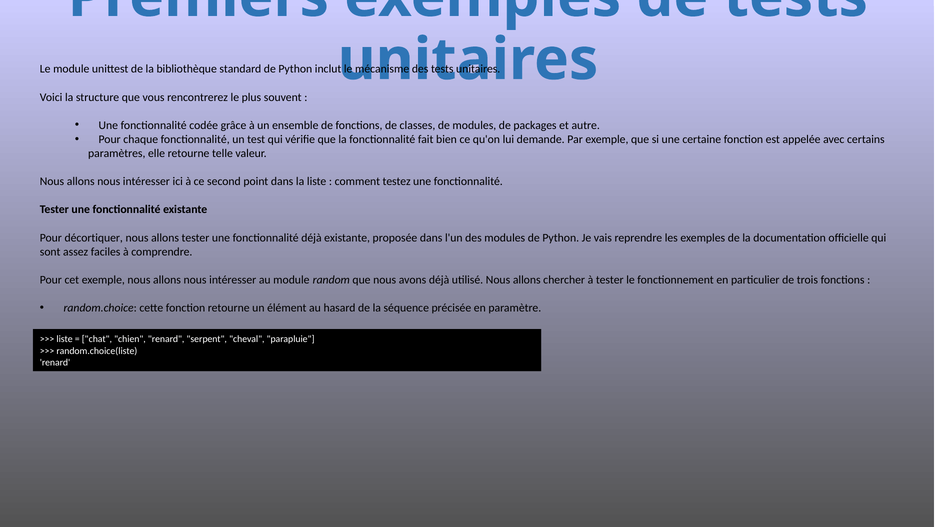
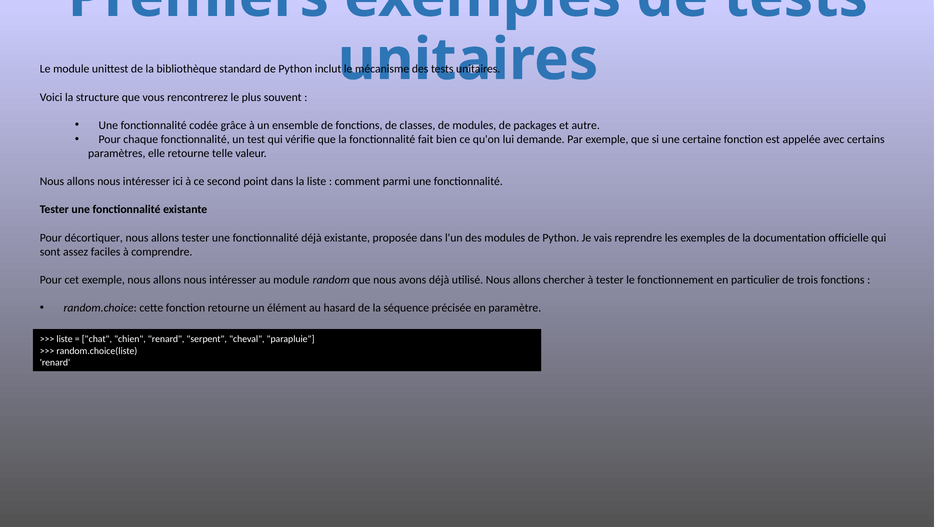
testez: testez -> parmi (397, 181)
